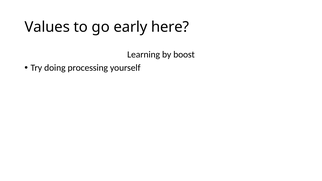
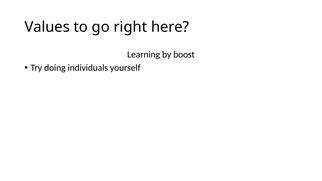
early: early -> right (130, 27)
processing: processing -> individuals (88, 68)
